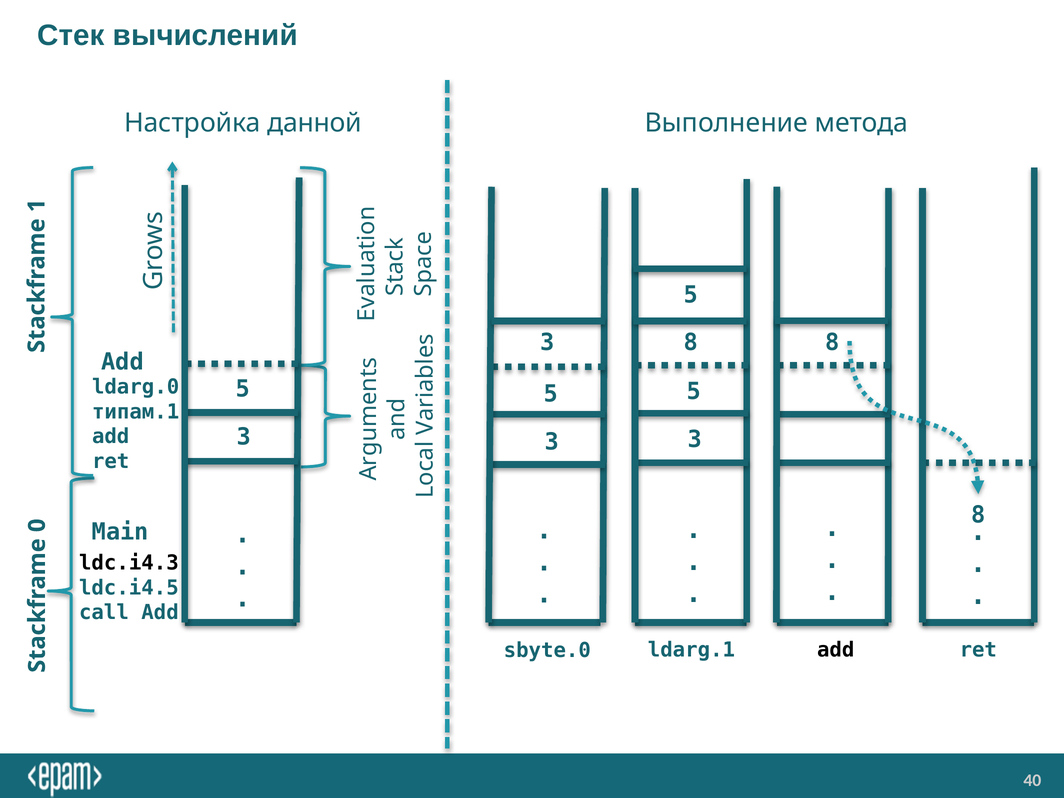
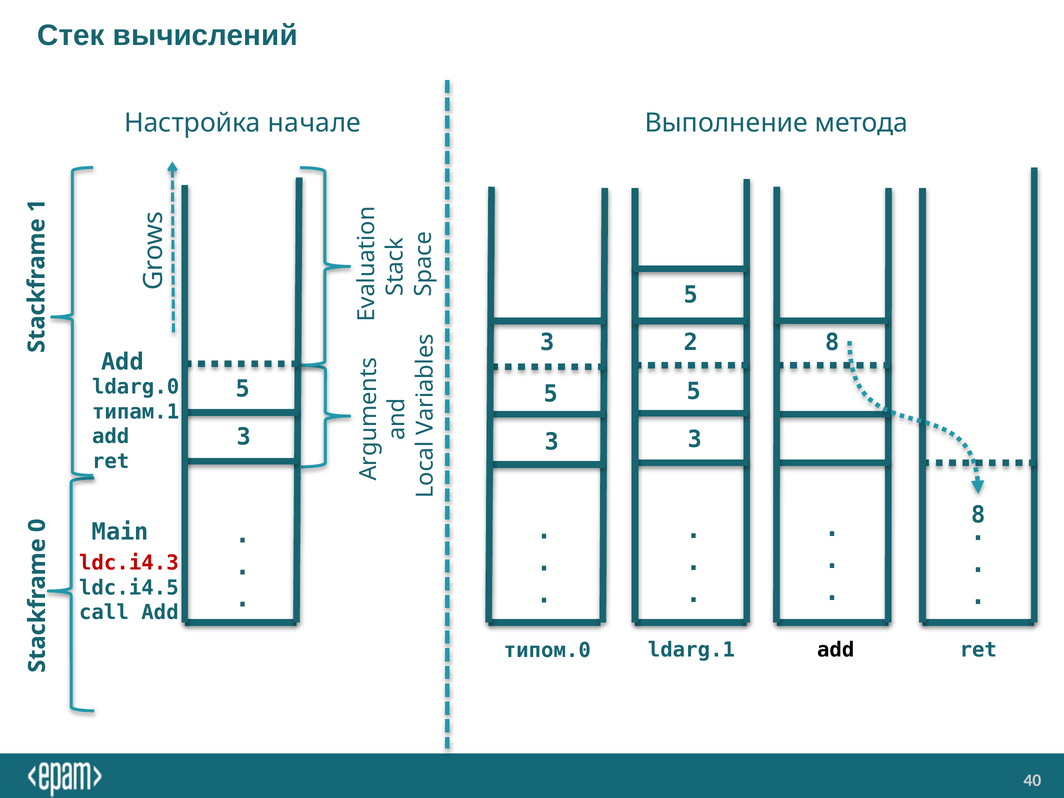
данной: данной -> начале (314, 123)
3 8: 8 -> 2 (691, 343)
ldc.i4.3 colour: black -> red (129, 563)
sbyte.0: sbyte.0 -> типом.0 (547, 650)
